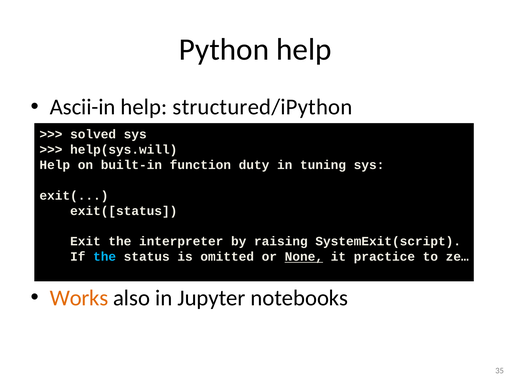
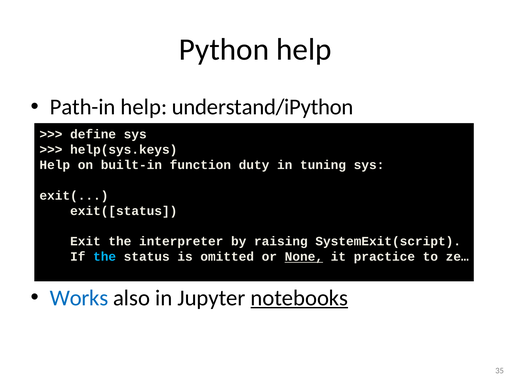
Ascii-in: Ascii-in -> Path-in (83, 107)
structured/iPython: structured/iPython -> understand/iPython (263, 107)
solved: solved -> define (93, 134)
help(sys.will: help(sys.will -> help(sys.keys (124, 150)
Works colour: orange -> blue (79, 298)
notebooks underline: none -> present (299, 298)
